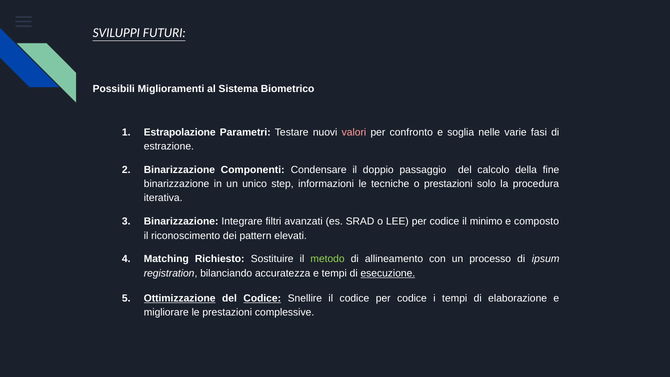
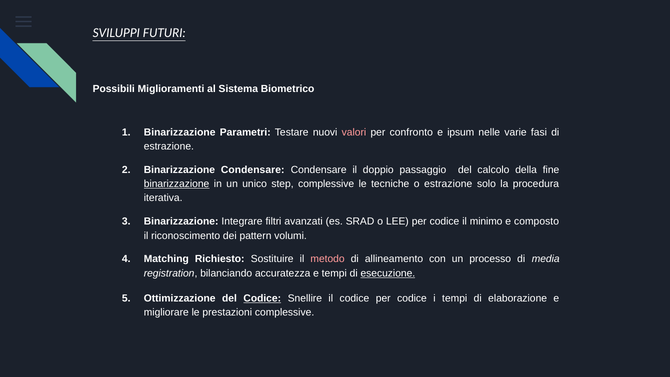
Estrapolazione: Estrapolazione -> Binarizzazione (180, 132)
soglia: soglia -> ipsum (461, 132)
Binarizzazione Componenti: Componenti -> Condensare (253, 170)
binarizzazione underline: none -> present (177, 184)
step informazioni: informazioni -> complessive (326, 184)
o prestazioni: prestazioni -> estrazione (448, 184)
elevati: elevati -> volumi (291, 236)
metodo colour: light green -> pink (328, 259)
ipsum: ipsum -> media (546, 259)
Ottimizzazione underline: present -> none (180, 298)
